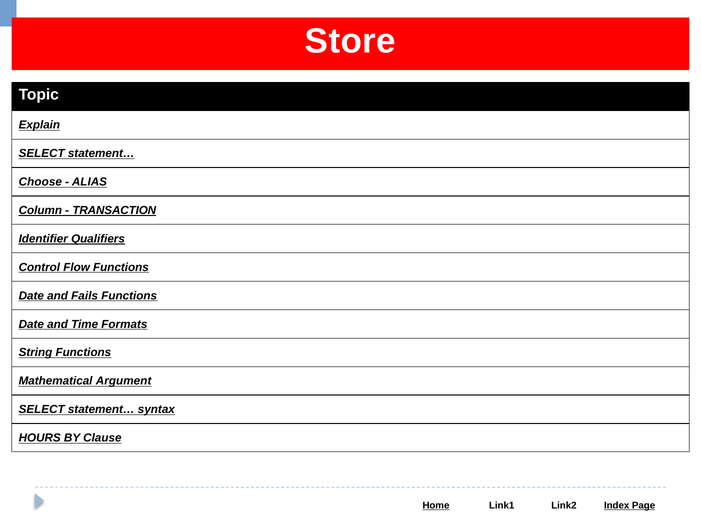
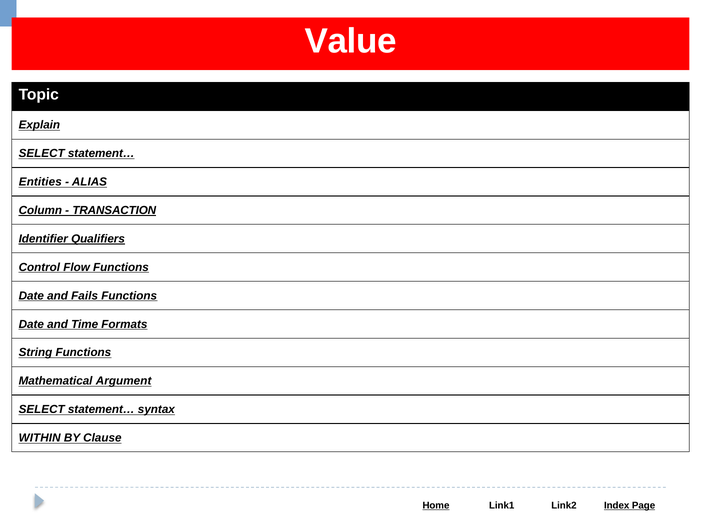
Store: Store -> Value (351, 41)
Choose: Choose -> Entities (40, 182)
HOURS: HOURS -> WITHIN (40, 438)
